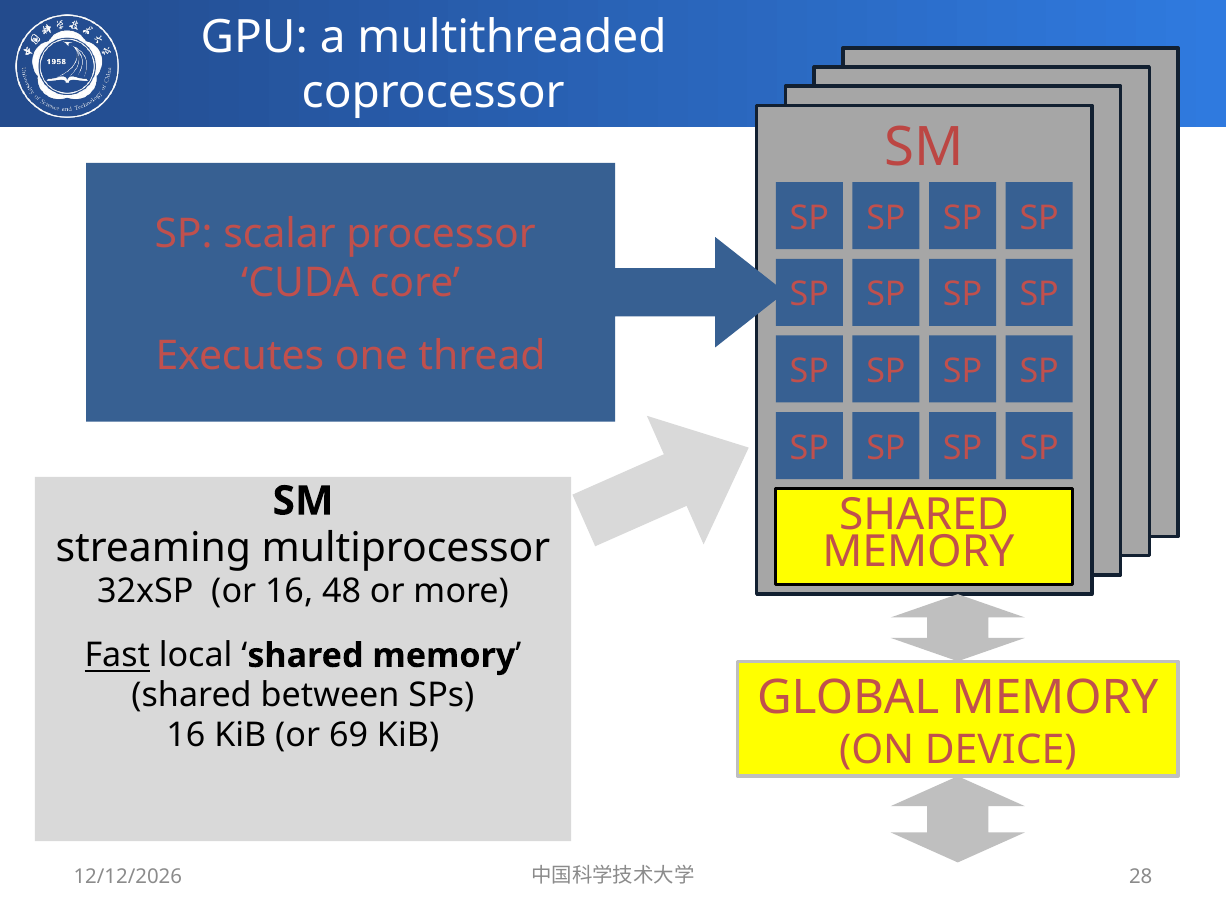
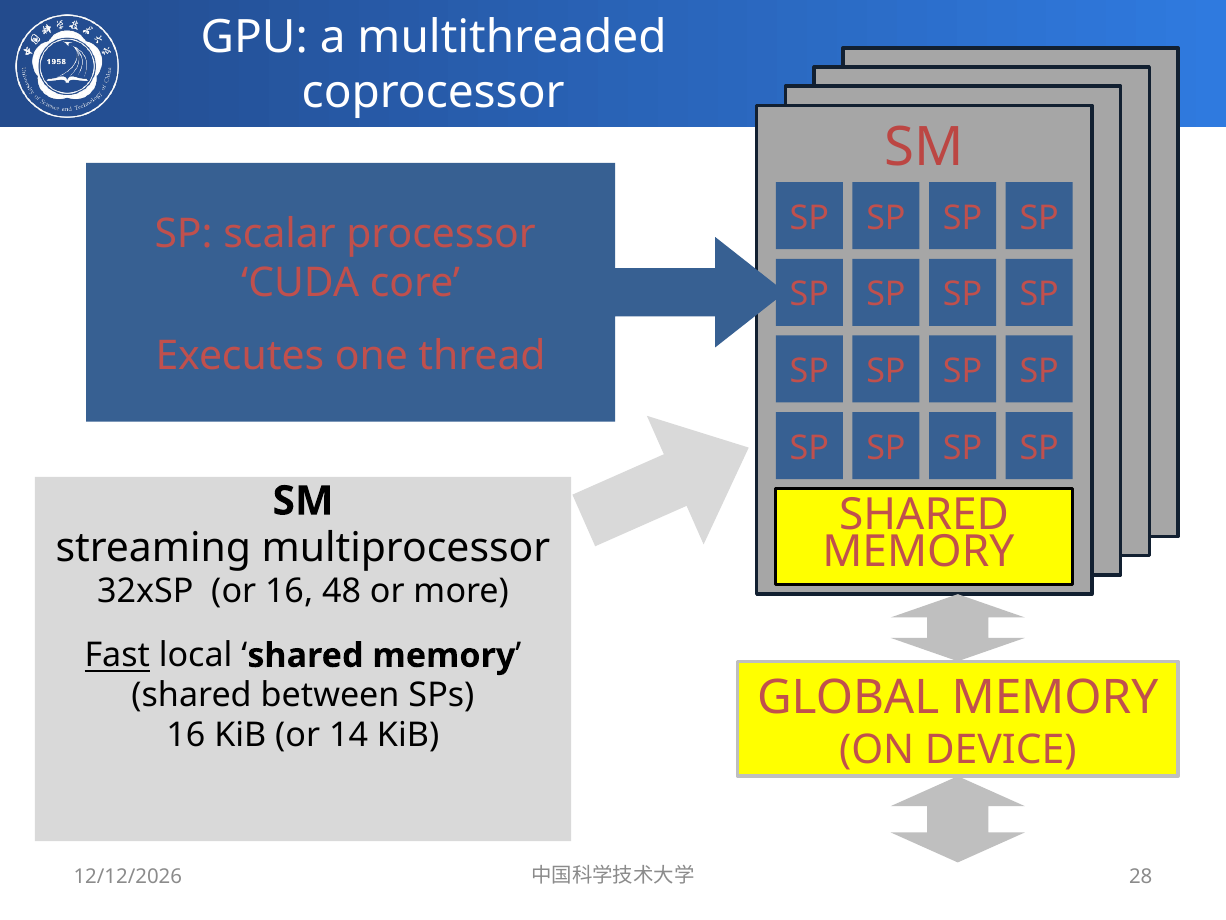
69: 69 -> 14 (349, 734)
